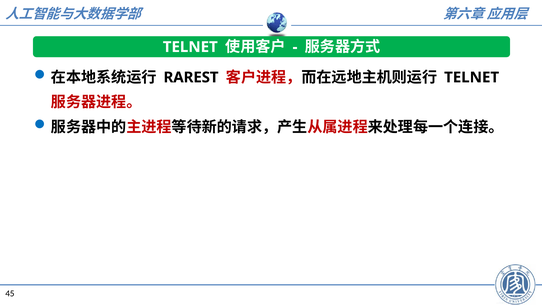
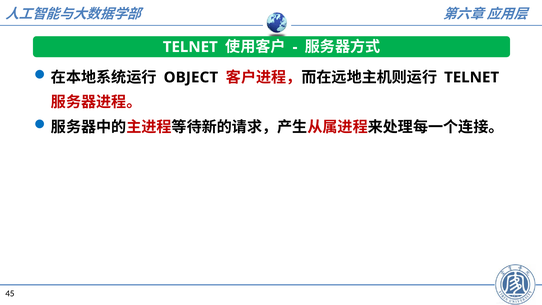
RAREST: RAREST -> OBJECT (191, 77)
